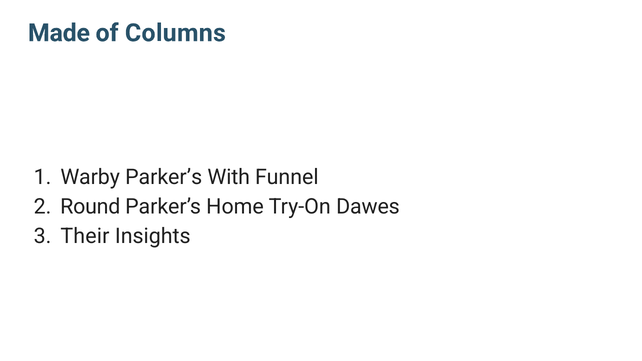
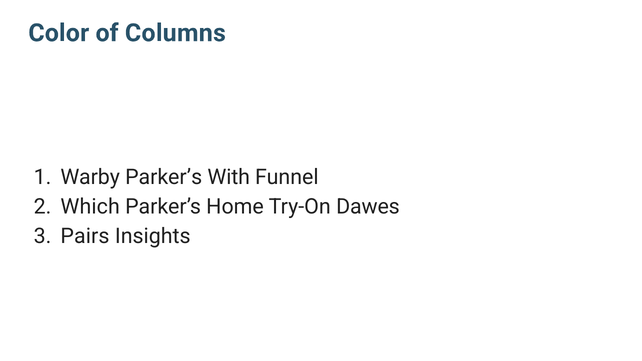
Made: Made -> Color (59, 33)
Round: Round -> Which (90, 207)
Their: Their -> Pairs (85, 236)
